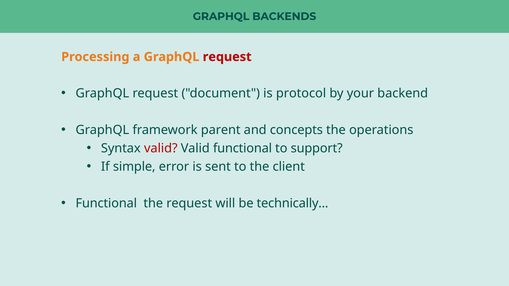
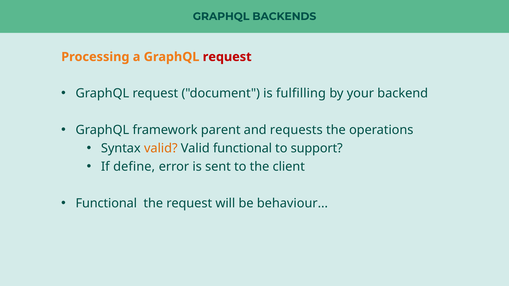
protocol: protocol -> fulfilling (301, 94)
concepts: concepts -> requests (296, 130)
valid colour: red -> orange (161, 148)
simple: simple -> define (134, 167)
technically: technically -> behaviour (292, 203)
